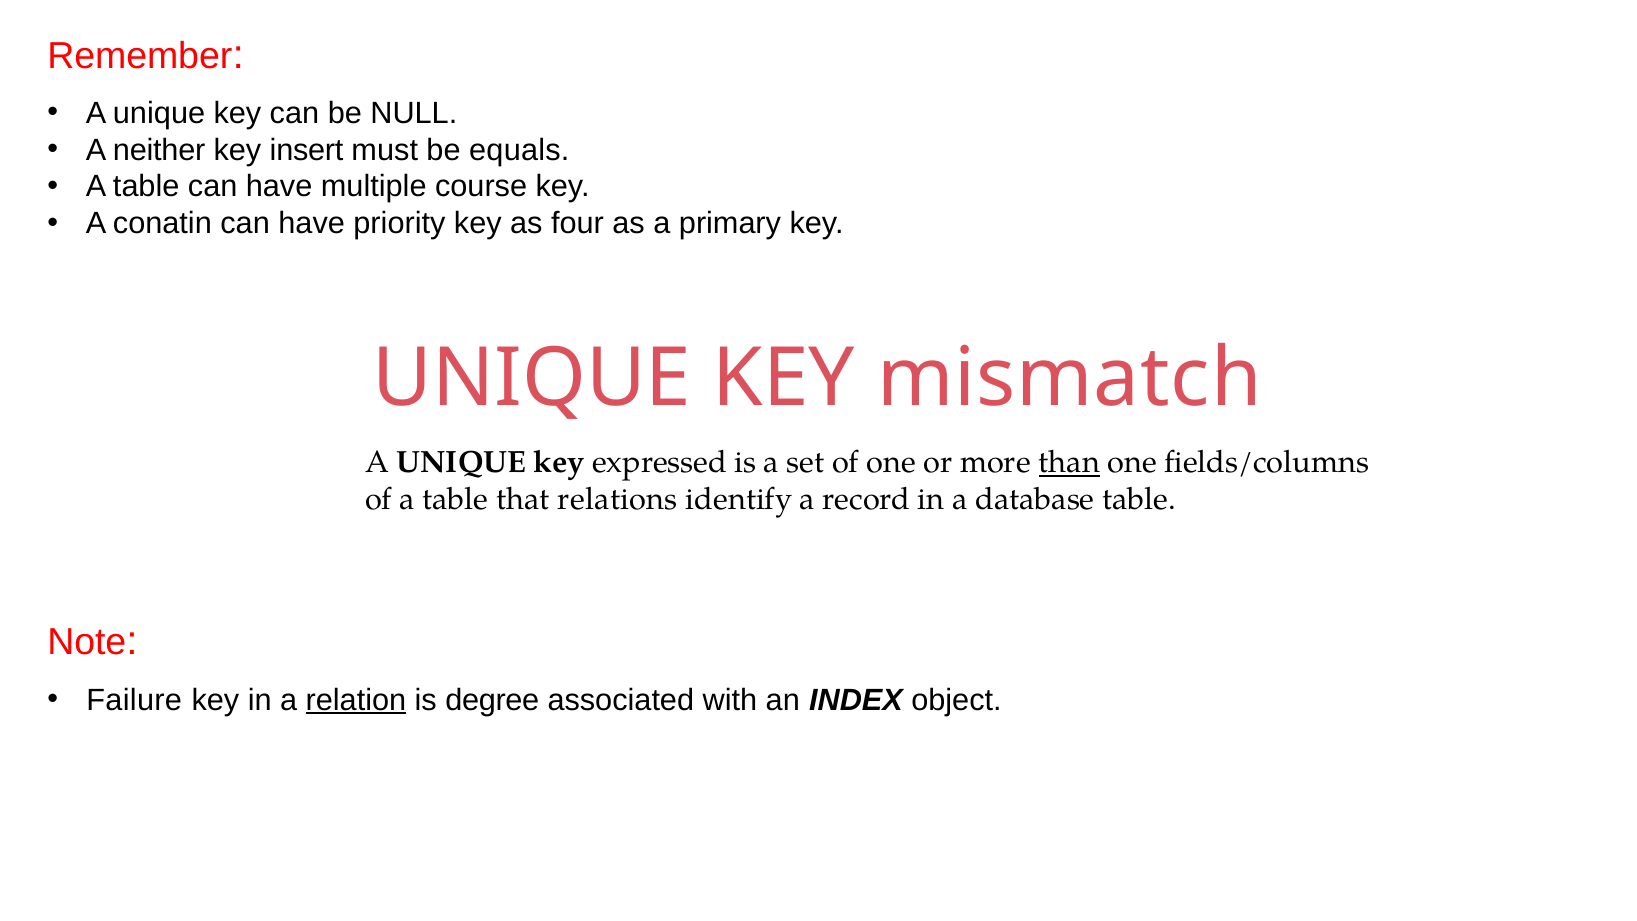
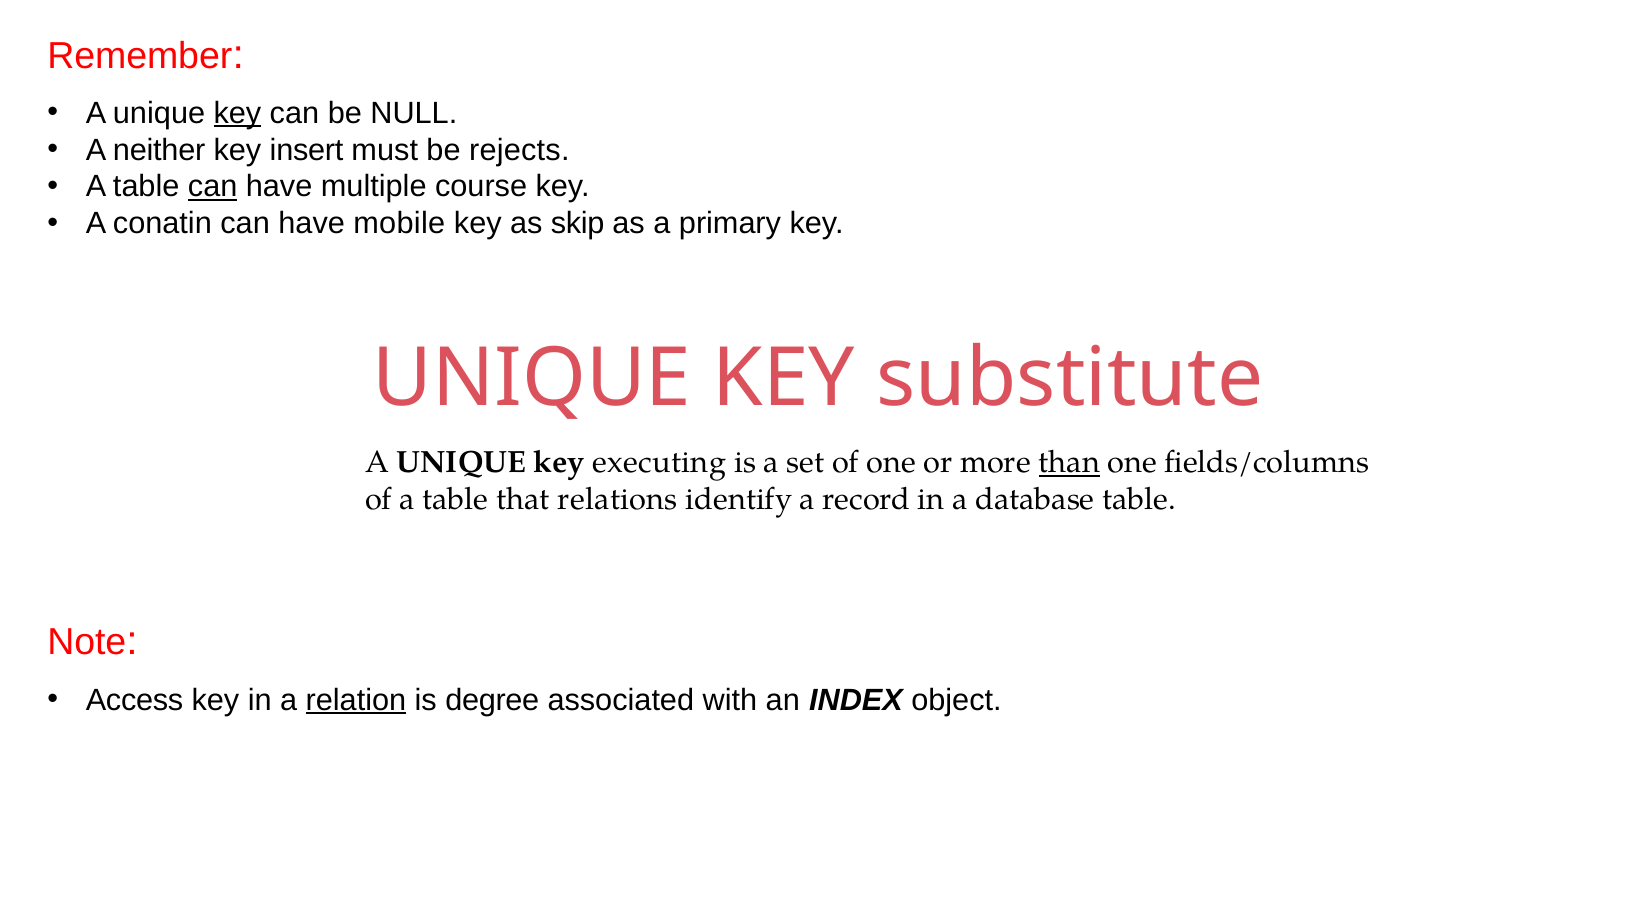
key underline: none -> present (237, 113)
equals: equals -> rejects (519, 150)
can underline: none -> present (213, 187)
priority: priority -> mobile (399, 224)
four: four -> skip (578, 224)
mismatch: mismatch -> substitute (1070, 378)
expressed: expressed -> executing (659, 463)
Failure: Failure -> Access (135, 700)
